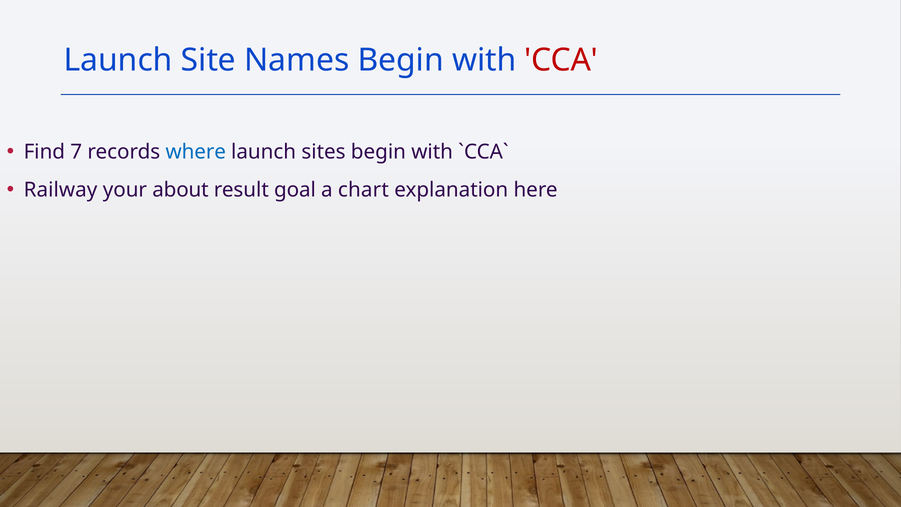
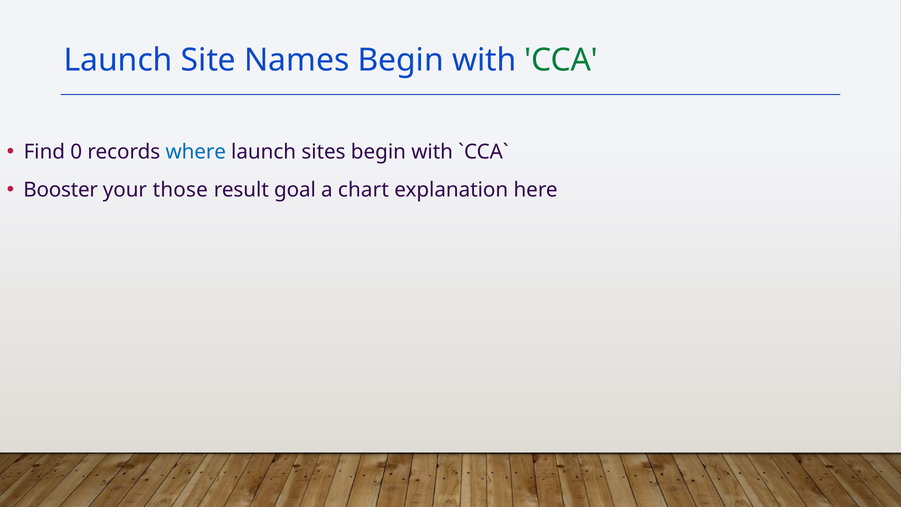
CCA colour: red -> green (561, 60)
7: 7 -> 0 (76, 152)
Railway: Railway -> Booster (61, 190)
about: about -> those (180, 190)
